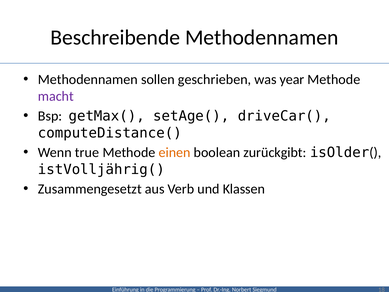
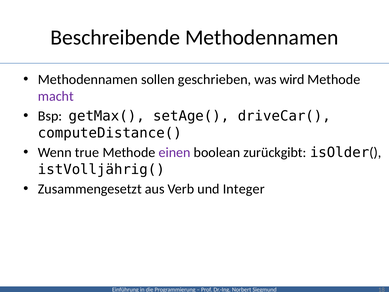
year: year -> wird (292, 79)
einen colour: orange -> purple (175, 152)
Klassen: Klassen -> Integer (244, 189)
